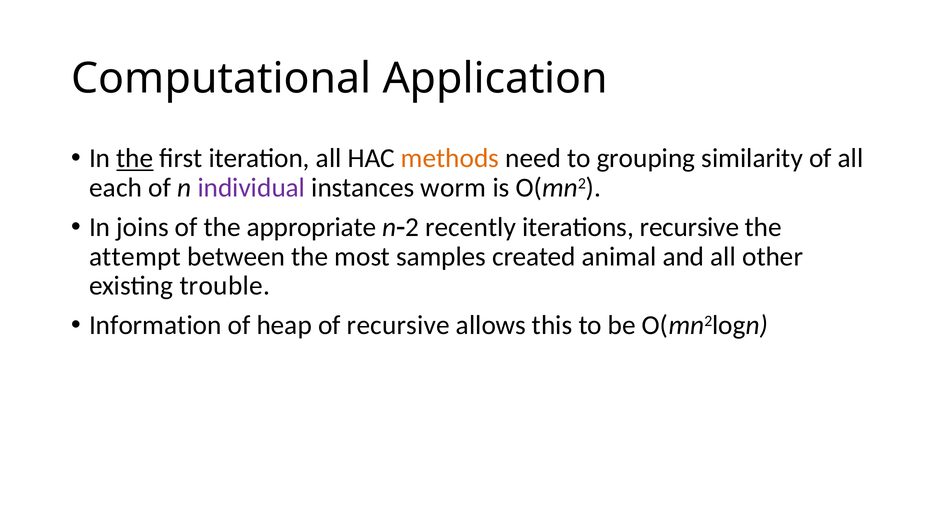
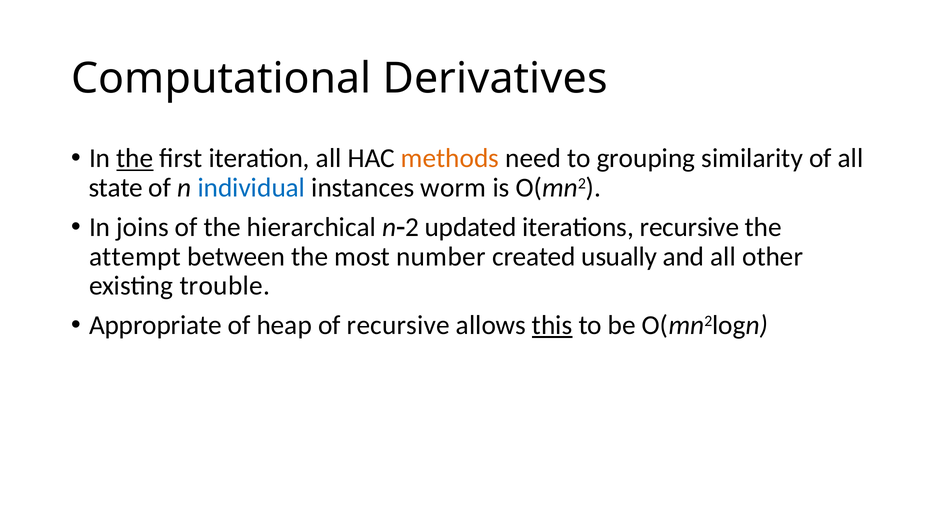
Application: Application -> Derivatives (495, 79)
each: each -> state (116, 188)
individual colour: purple -> blue (251, 188)
appropriate: appropriate -> hierarchical (311, 227)
recently: recently -> updated (471, 227)
samples: samples -> number (441, 257)
animal: animal -> usually (619, 257)
Information: Information -> Appropriate (155, 325)
this underline: none -> present (552, 325)
